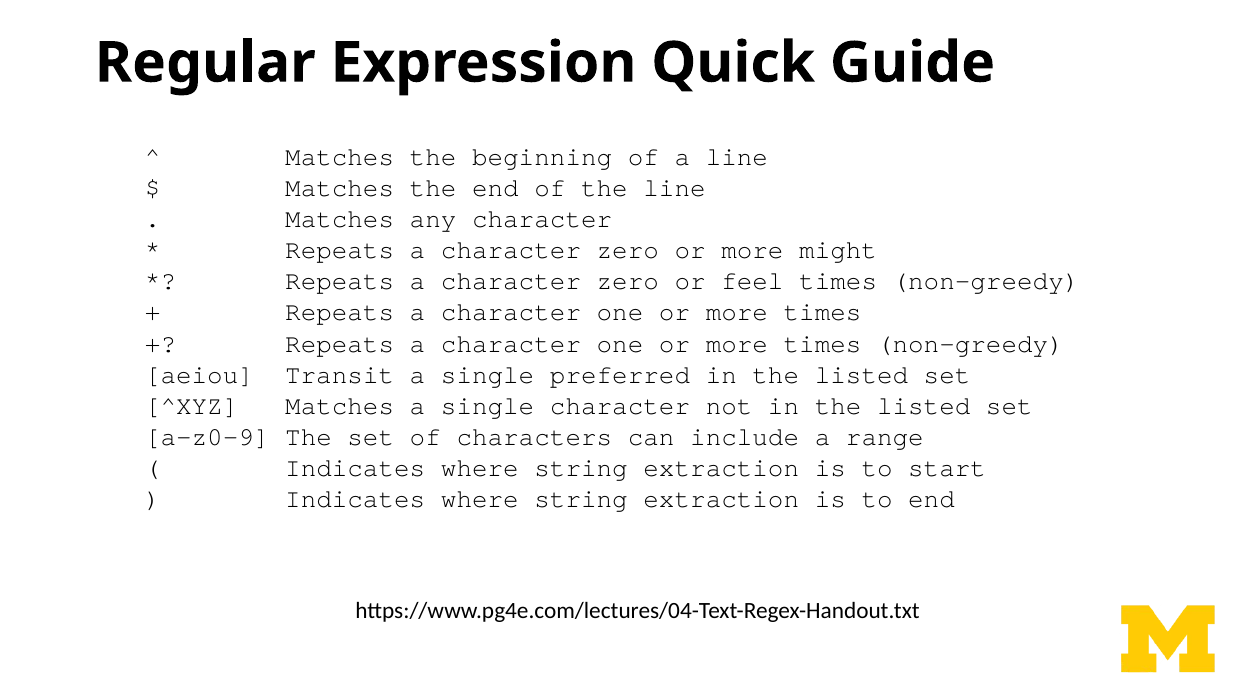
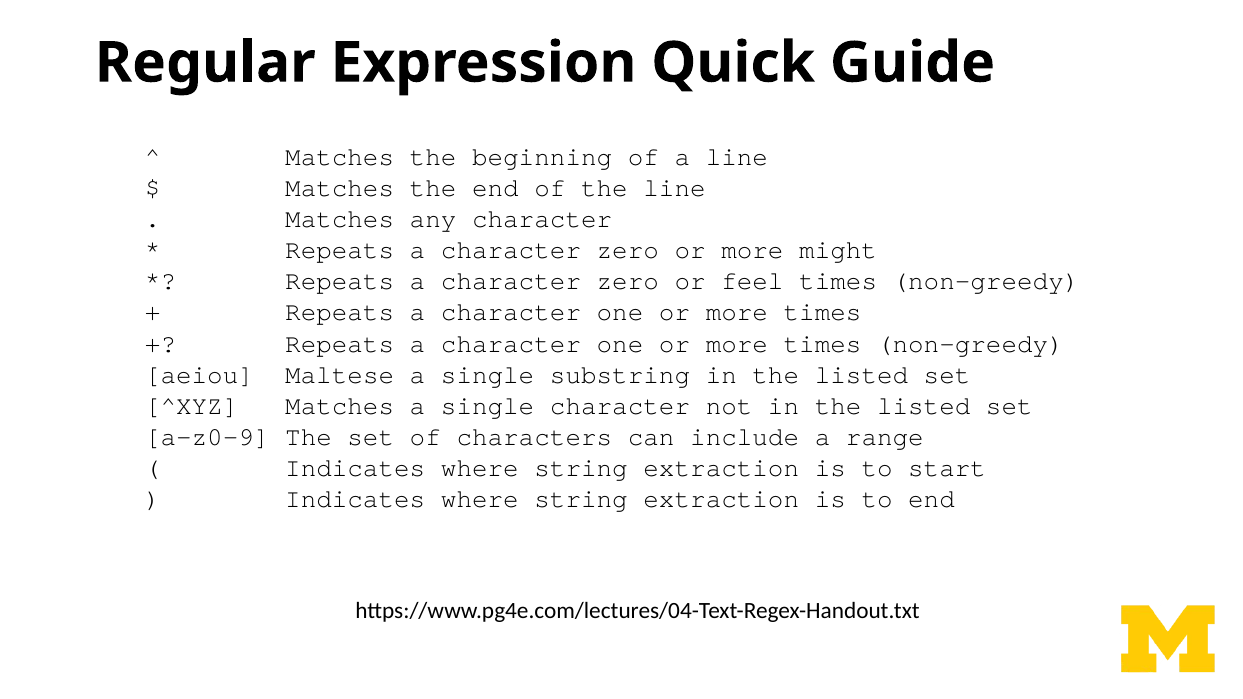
Transit: Transit -> Maltese (340, 375)
preferred: preferred -> substring (620, 375)
